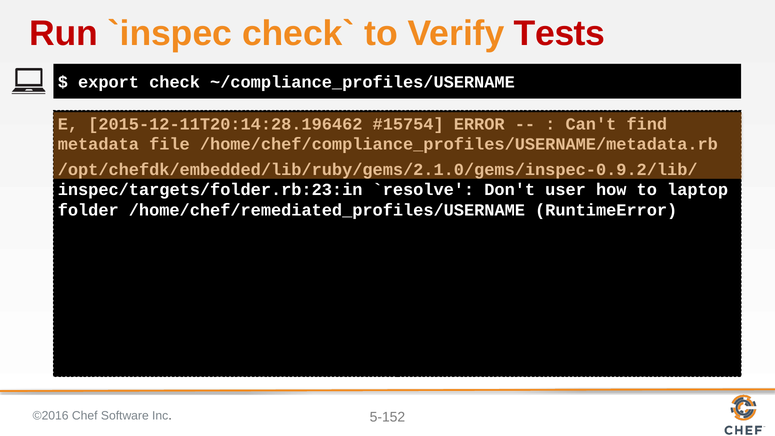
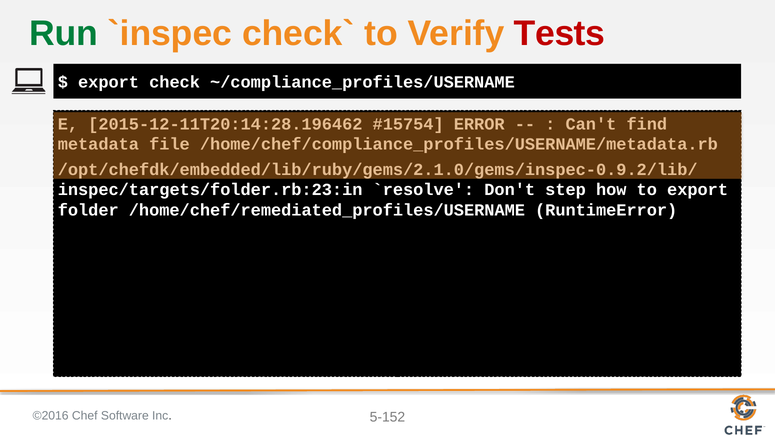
Run colour: red -> green (64, 33)
user: user -> step (566, 190)
to laptop: laptop -> export (698, 190)
